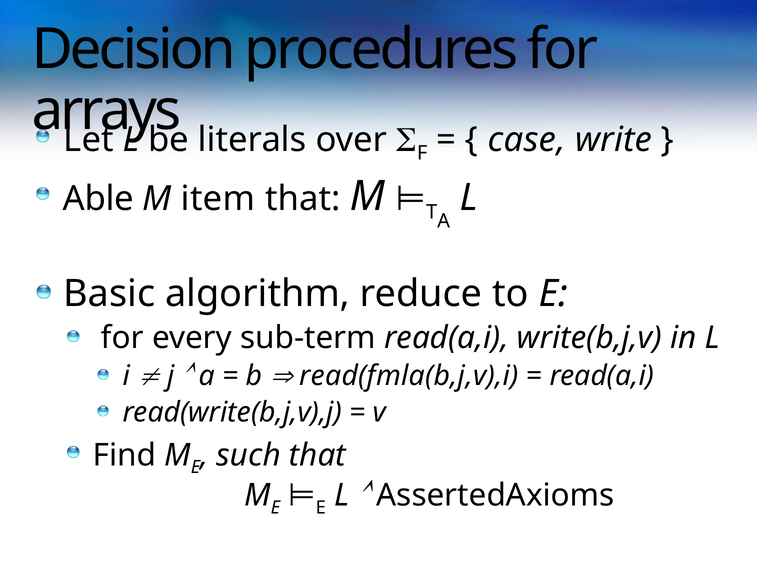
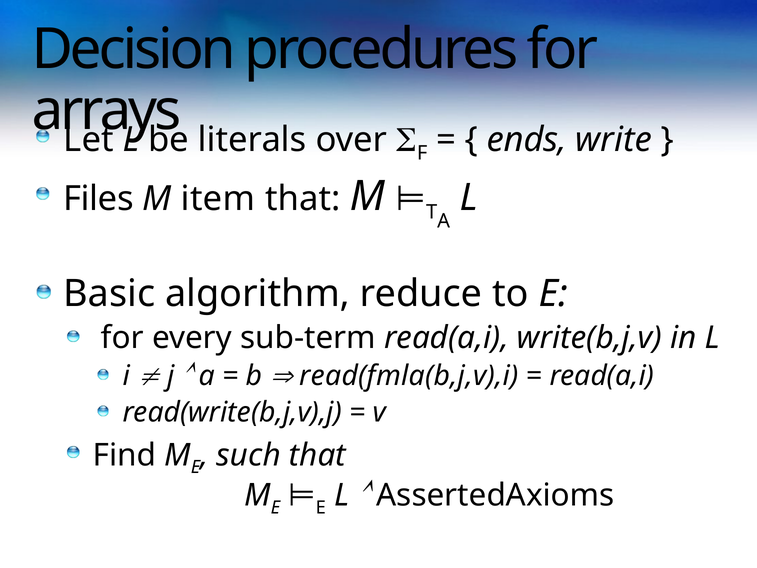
case: case -> ends (527, 140)
Able: Able -> Files (98, 199)
